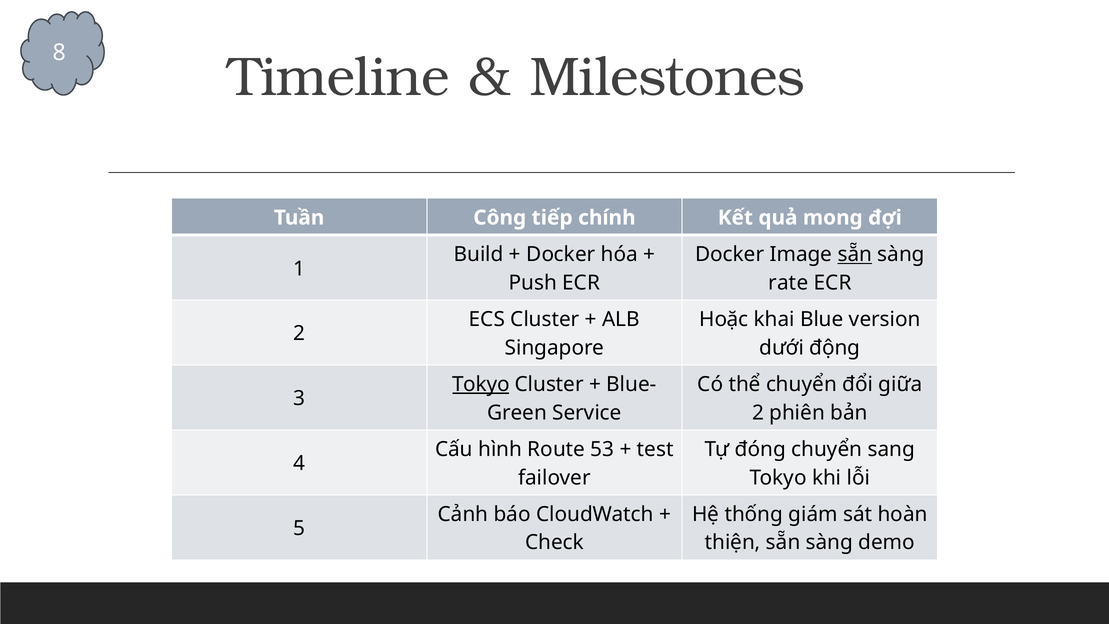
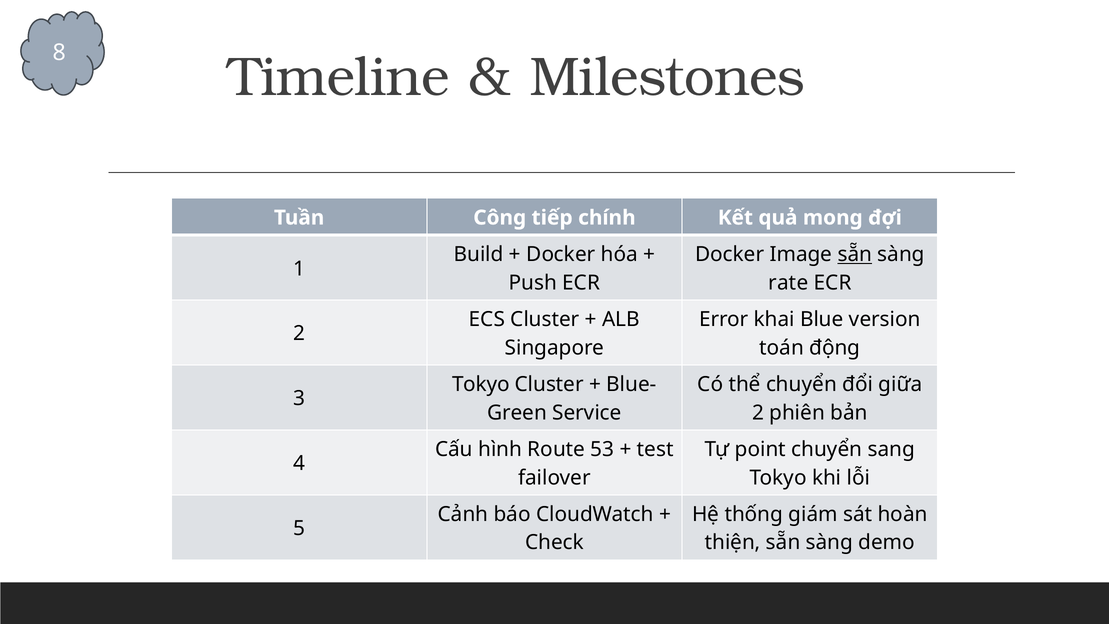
Hoặc: Hoặc -> Error (724, 319)
dưới: dưới -> toán (782, 348)
Tokyo underline: present -> none (481, 384)
đóng: đóng -> point (760, 449)
